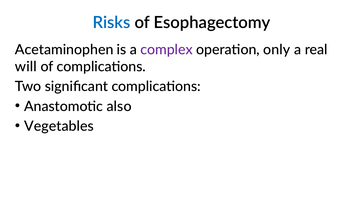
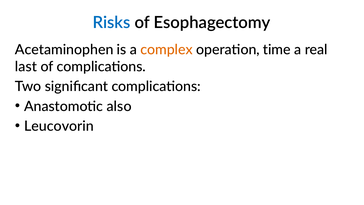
complex colour: purple -> orange (167, 50)
only: only -> time (277, 50)
will: will -> last (26, 67)
Vegetables: Vegetables -> Leucovorin (59, 126)
